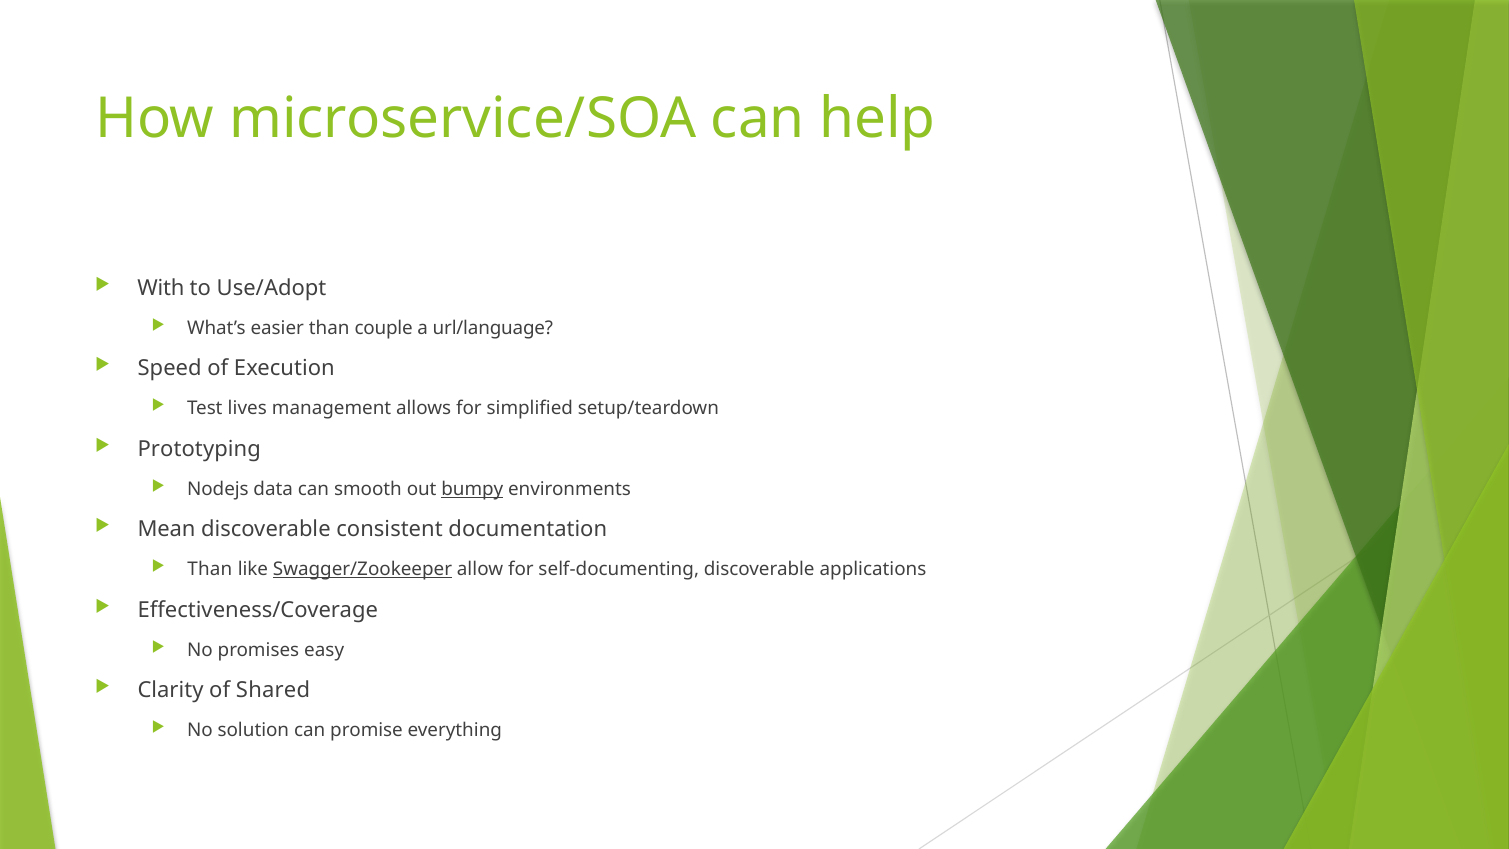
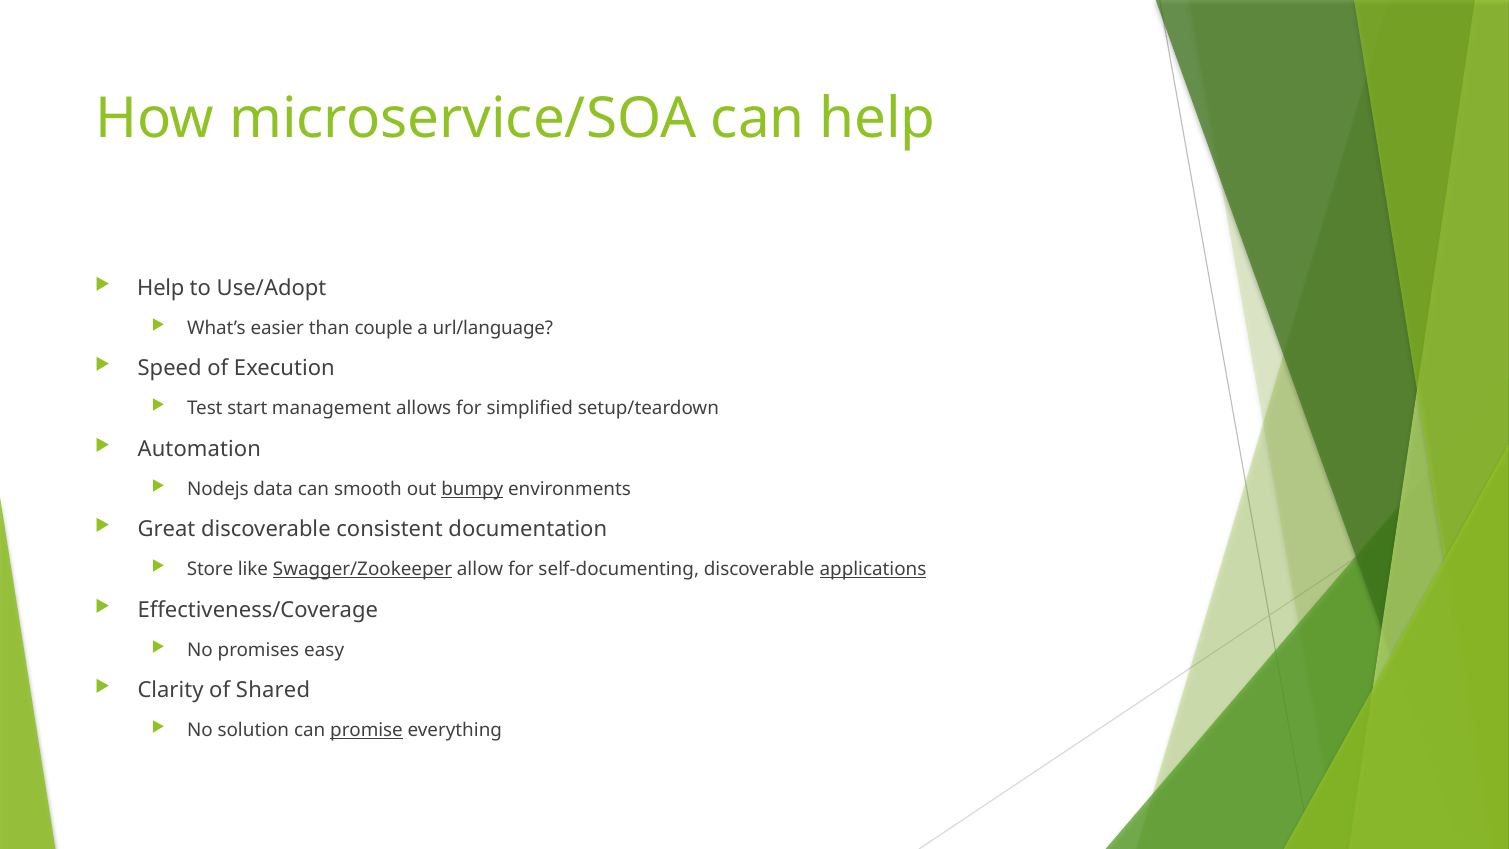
With: With -> Help (161, 288)
lives: lives -> start (247, 408)
Prototyping: Prototyping -> Automation (199, 449)
Mean: Mean -> Great (166, 529)
Than: Than -> Store (210, 569)
applications underline: none -> present (873, 569)
promise underline: none -> present (367, 730)
